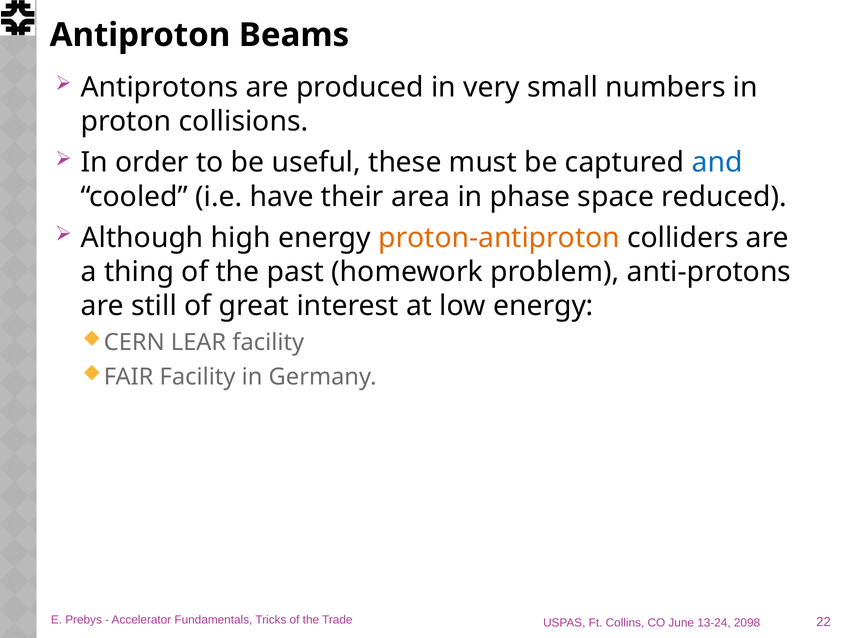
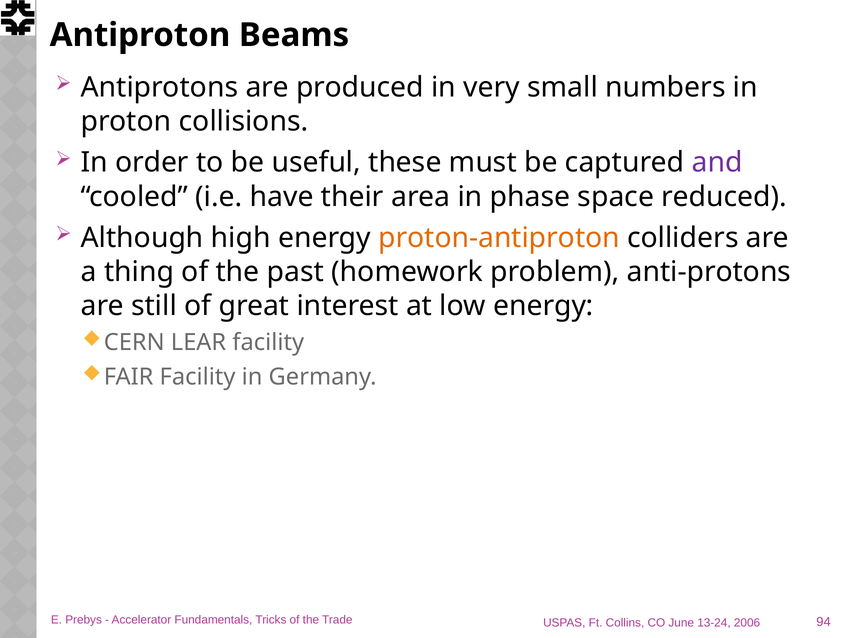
and colour: blue -> purple (717, 163)
22: 22 -> 94 (824, 622)
2098: 2098 -> 2006 (747, 623)
